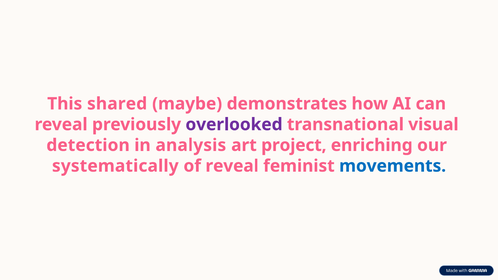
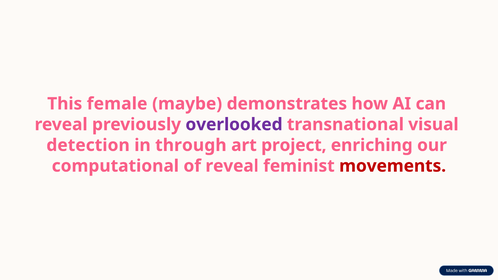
shared: shared -> female (117, 104)
analysis: analysis -> through (191, 145)
systematically: systematically -> computational (115, 166)
movements colour: blue -> red (393, 166)
